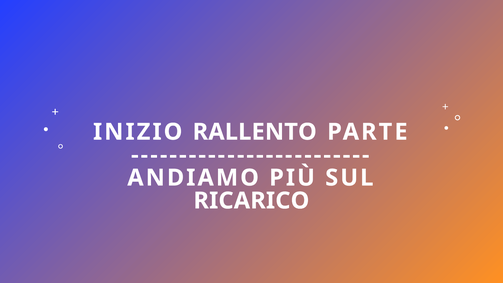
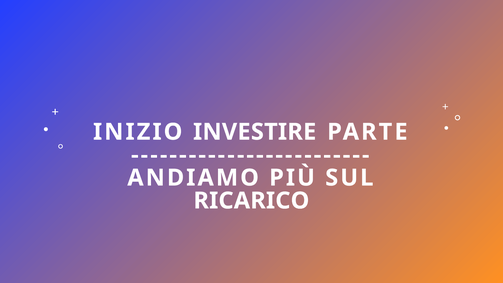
RALLENTO: RALLENTO -> INVESTIRE (255, 132)
